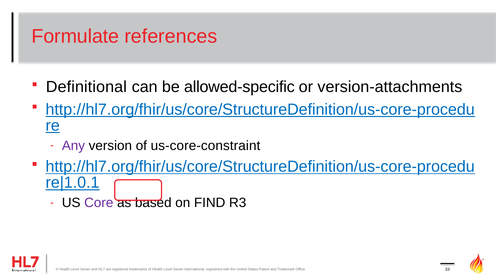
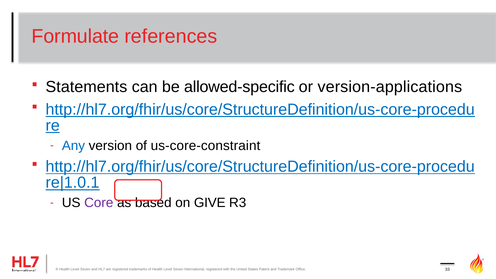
Definitional: Definitional -> Statements (86, 87)
version-attachments: version-attachments -> version-applications (390, 87)
Any colour: purple -> blue (73, 146)
FIND: FIND -> GIVE (210, 203)
